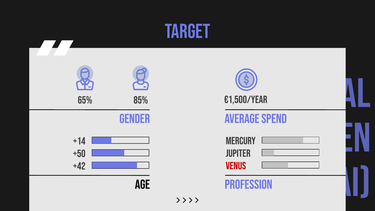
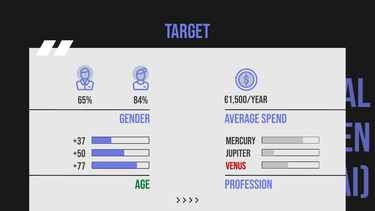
85%: 85% -> 84% (141, 100)
+14: +14 -> +37 (79, 141)
+42: +42 -> +77 (79, 166)
AGE colour: black -> green (142, 185)
